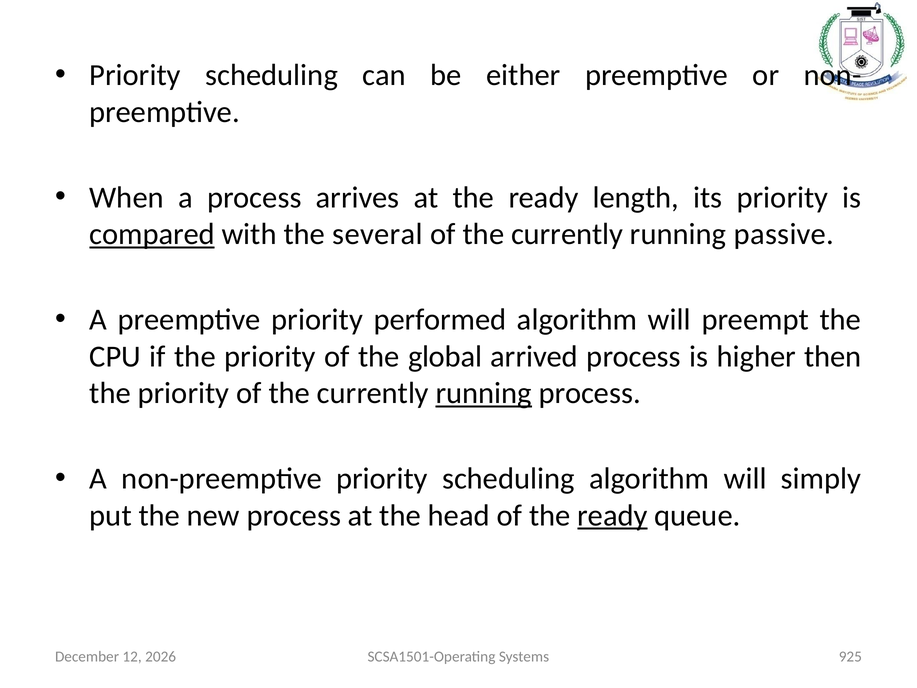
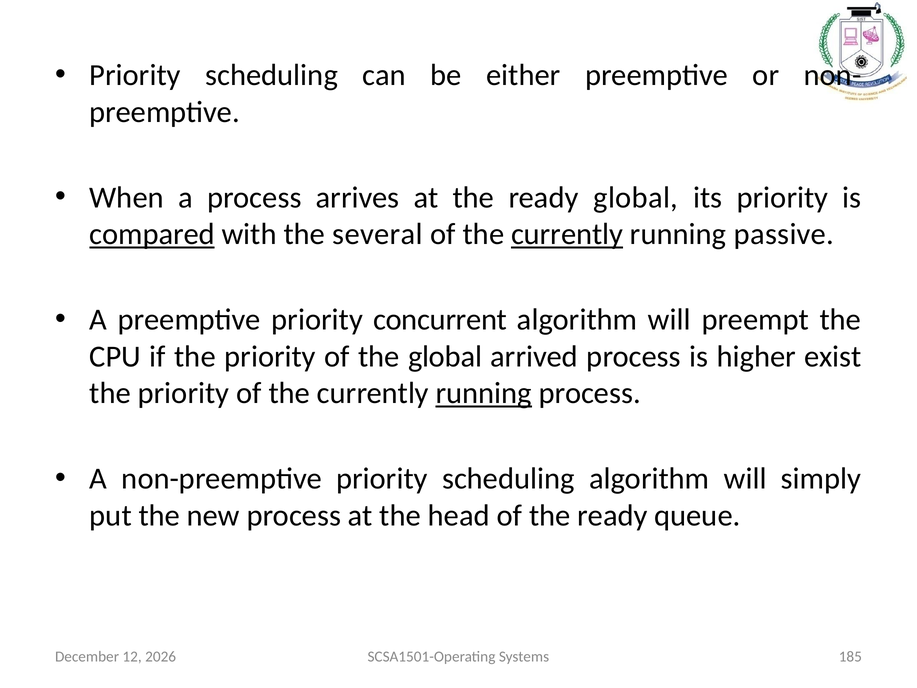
ready length: length -> global (636, 197)
currently underline: none -> present (567, 234)
performed: performed -> concurrent (440, 320)
then: then -> exist (833, 356)
ready underline: present -> none (612, 515)
925: 925 -> 185 (850, 657)
